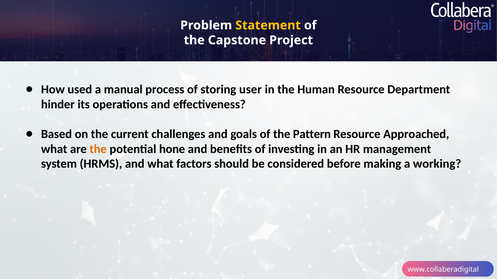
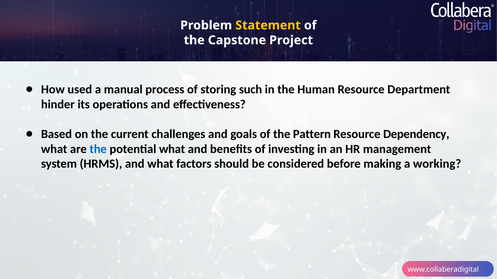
user: user -> such (251, 90)
Approached: Approached -> Dependency (416, 134)
the colour: orange -> blue (98, 149)
potential hone: hone -> what (172, 149)
